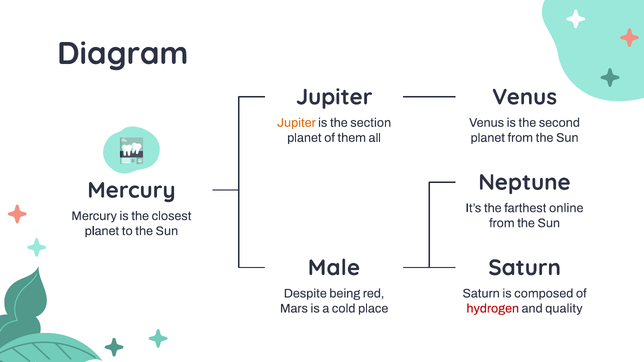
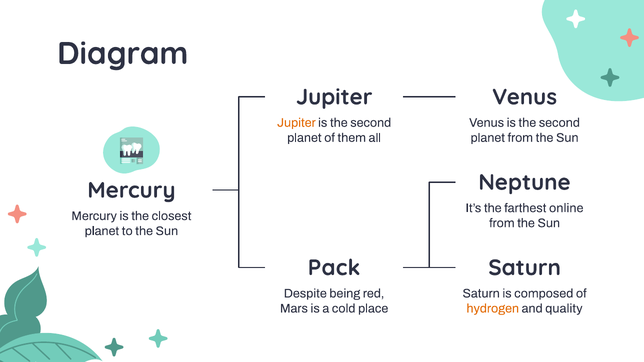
section: section -> second (371, 123)
Male: Male -> Pack (334, 268)
hydrogen colour: red -> orange (493, 309)
